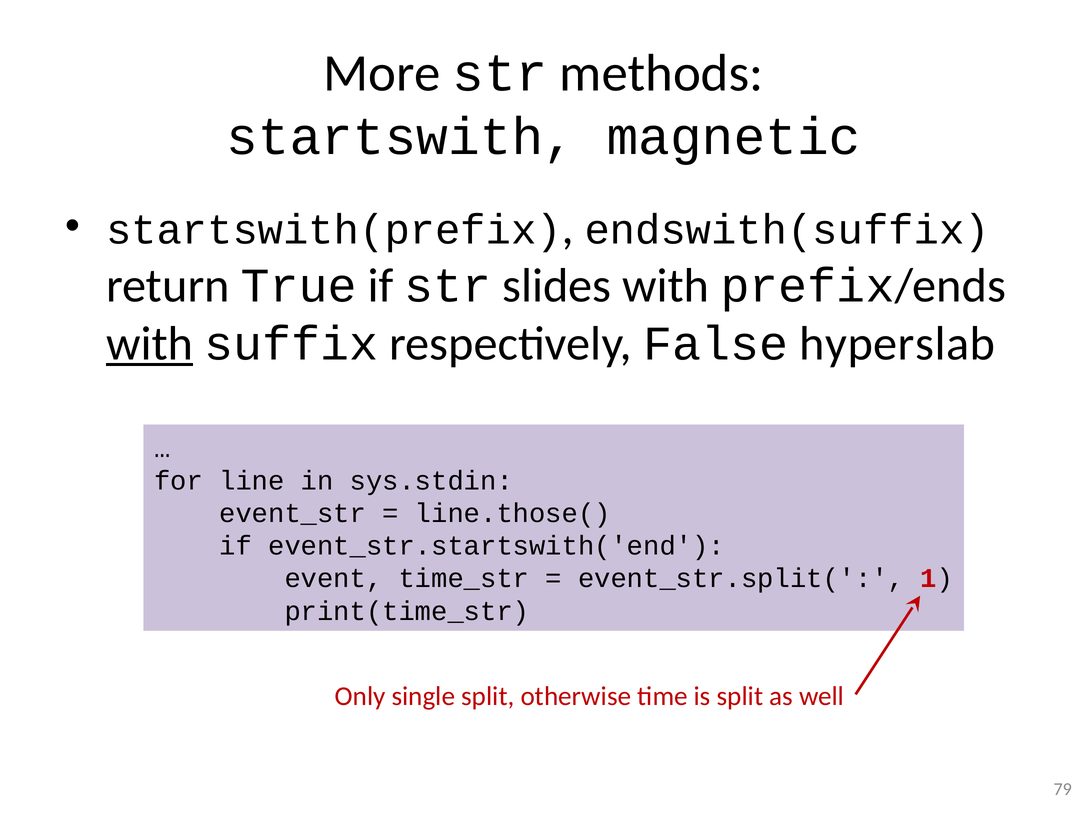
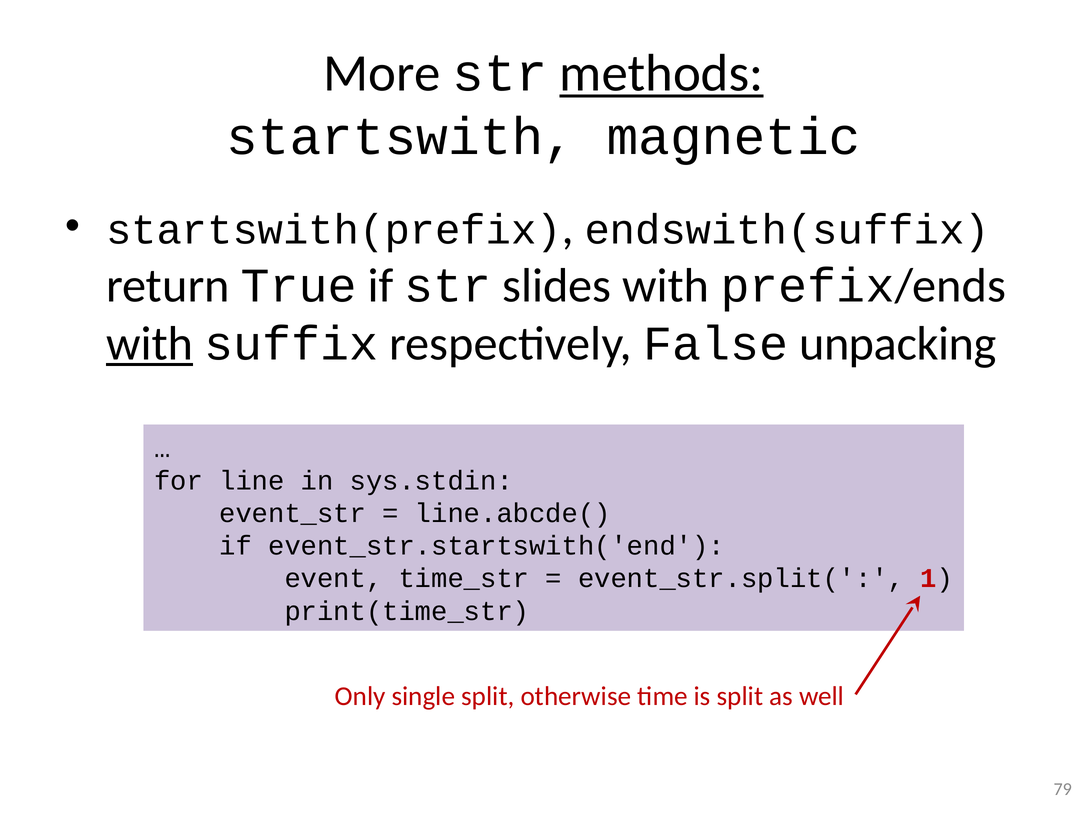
methods underline: none -> present (661, 73)
hyperslab: hyperslab -> unpacking (898, 344)
line.those(: line.those( -> line.abcde( (513, 513)
